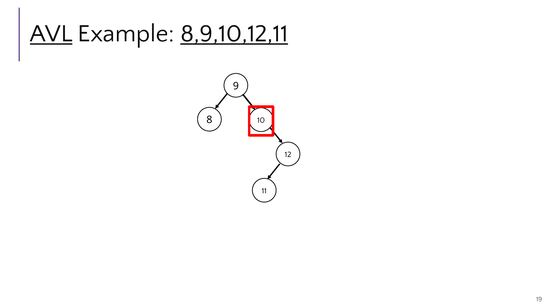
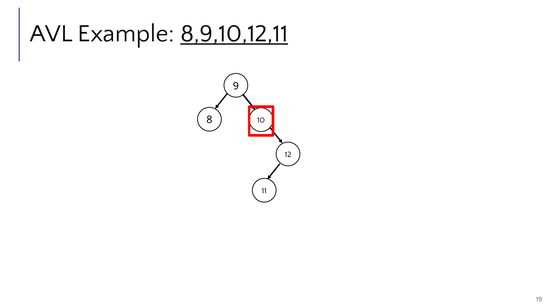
AVL underline: present -> none (51, 33)
